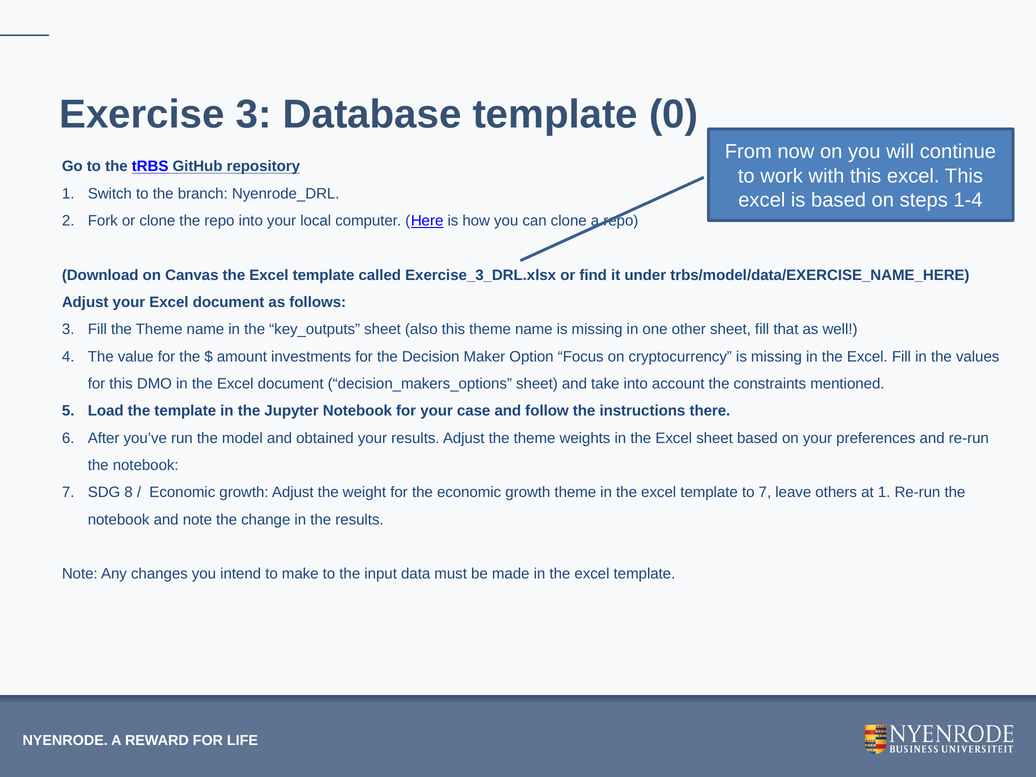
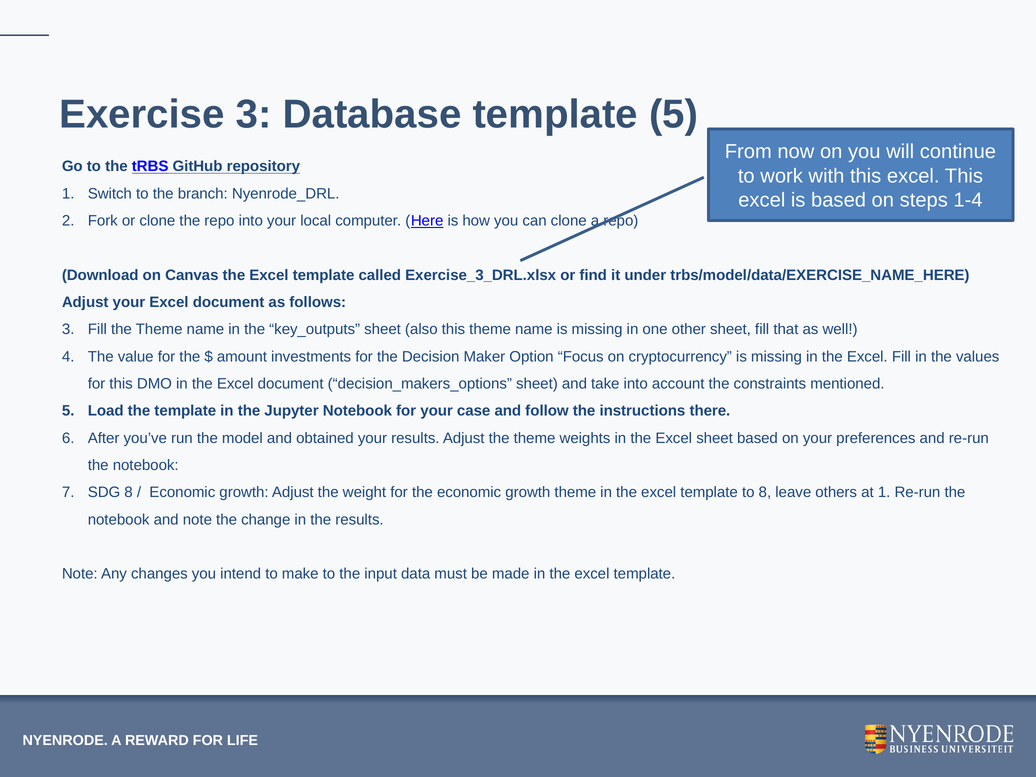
template 0: 0 -> 5 (674, 114)
to 7: 7 -> 8 (765, 492)
